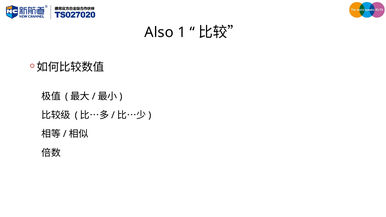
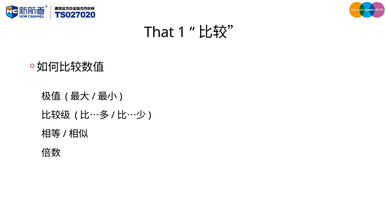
Also: Also -> That (159, 32)
